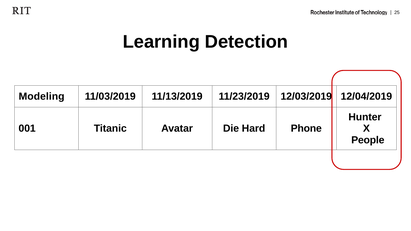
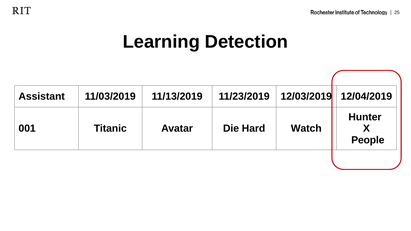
Modeling: Modeling -> Assistant (42, 97)
Phone: Phone -> Watch (306, 129)
